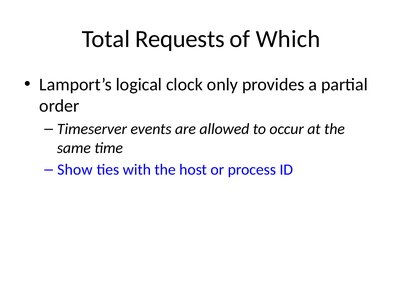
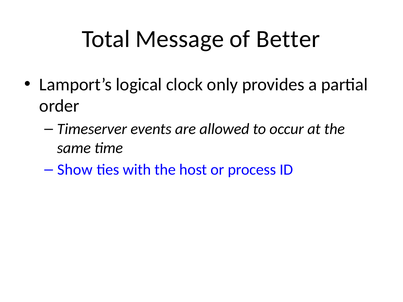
Requests: Requests -> Message (180, 39)
Which: Which -> Better (288, 39)
